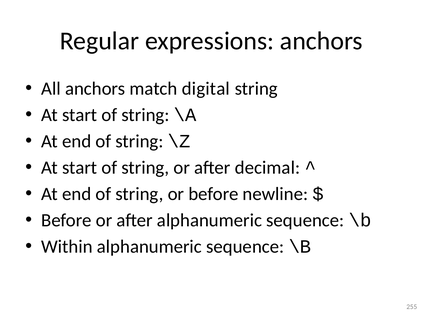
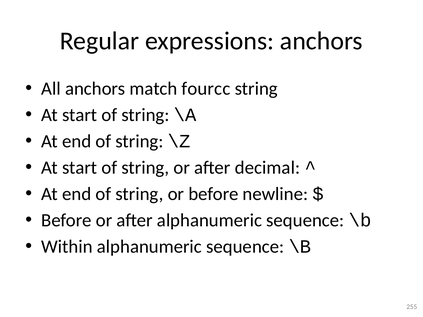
digital: digital -> fourcc (206, 89)
